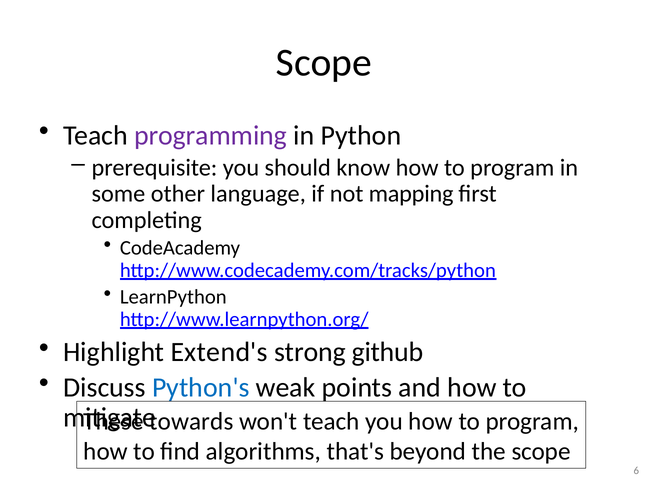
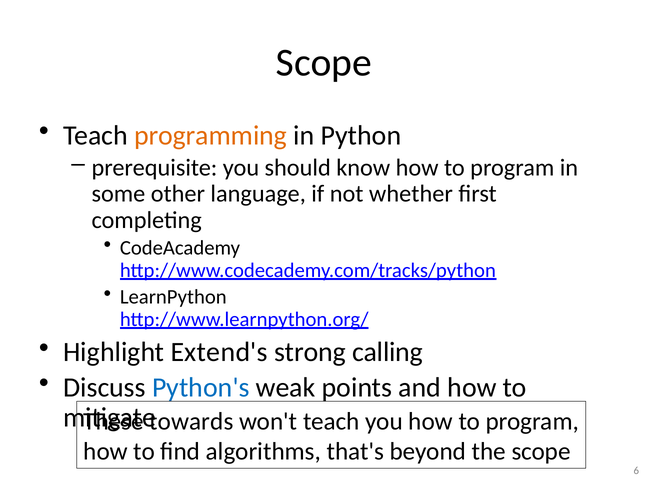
programming colour: purple -> orange (211, 135)
mapping: mapping -> whether (411, 194)
github: github -> calling (388, 352)
